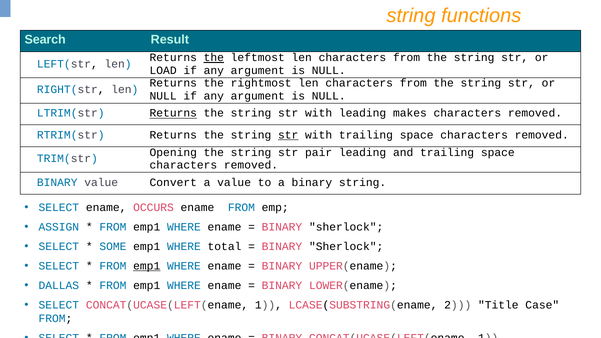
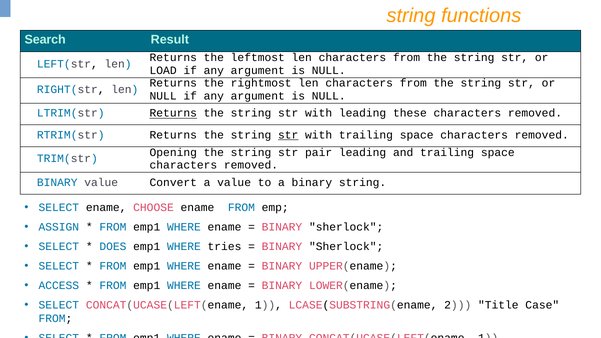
the underline: present -> none (214, 58)
makes: makes -> these (410, 113)
OCCURS: OCCURS -> CHOOSE (154, 207)
SOME: SOME -> DOES (113, 247)
total: total -> tries (224, 247)
emp1 underline: present -> none (147, 266)
DALLAS: DALLAS -> ACCESS (59, 286)
